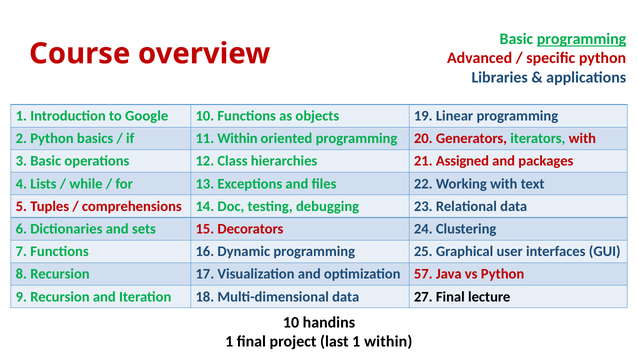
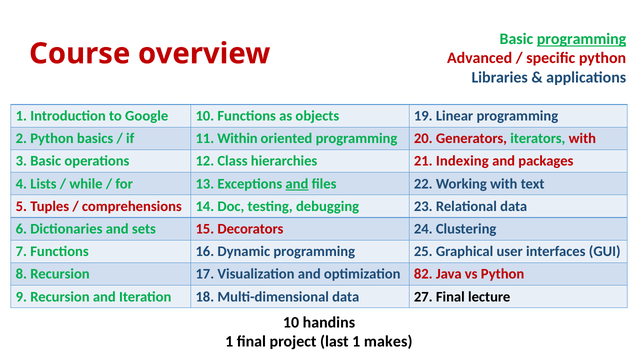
Assigned: Assigned -> Indexing (462, 161)
and underline: none -> present (297, 184)
57: 57 -> 82 (423, 274)
1 within: within -> makes (388, 341)
